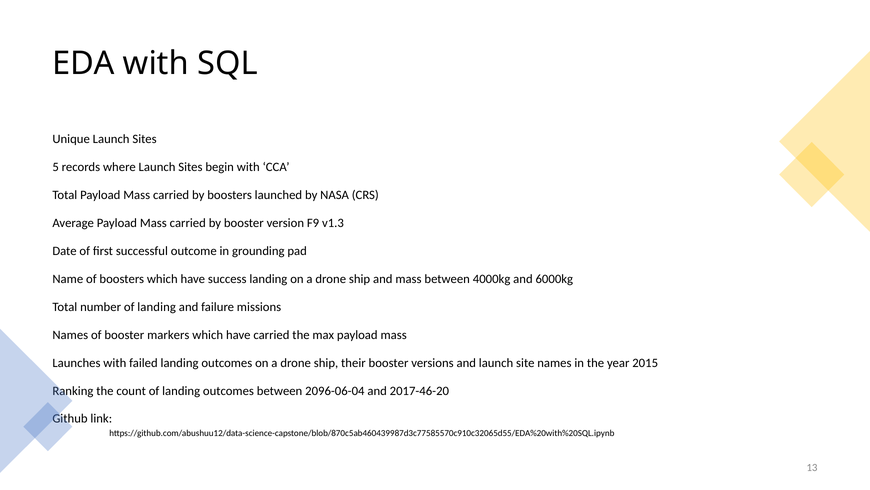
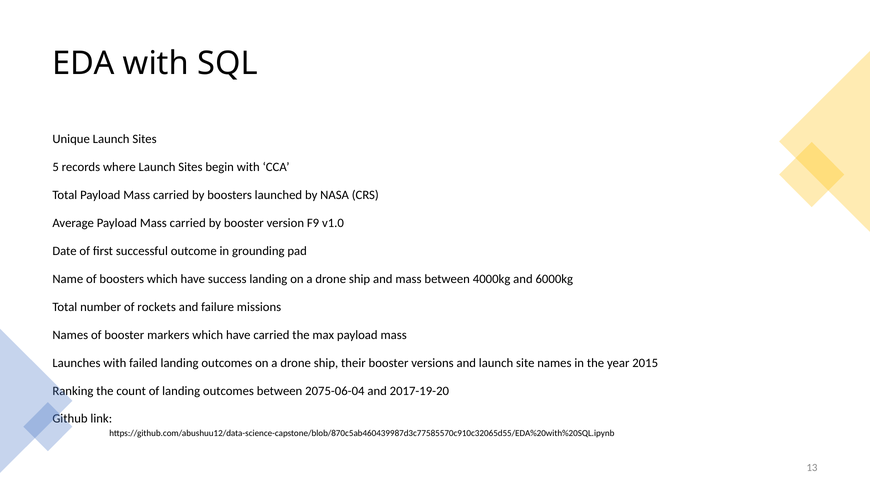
v1.3: v1.3 -> v1.0 (333, 223)
number of landing: landing -> rockets (157, 307)
2096-06-04: 2096-06-04 -> 2075-06-04 (335, 390)
2017-46-20: 2017-46-20 -> 2017-19-20 (419, 390)
